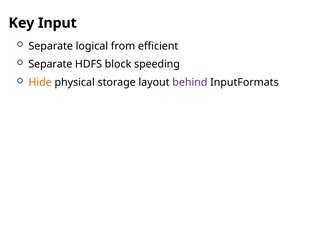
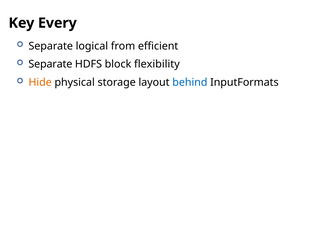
Input: Input -> Every (57, 23)
speeding: speeding -> flexibility (157, 64)
behind colour: purple -> blue (190, 82)
